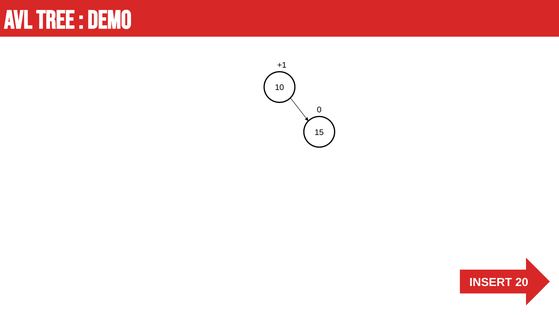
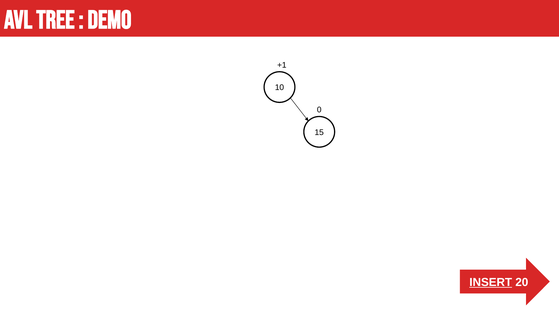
INSERT underline: none -> present (491, 282)
